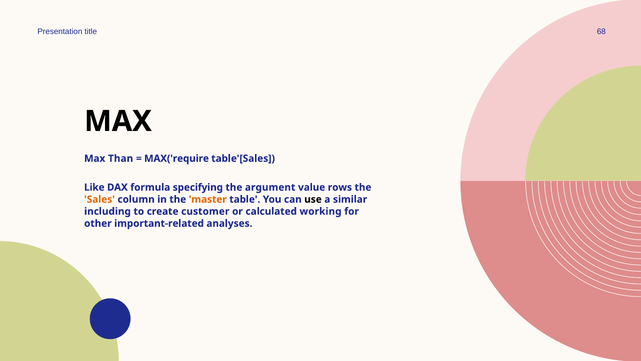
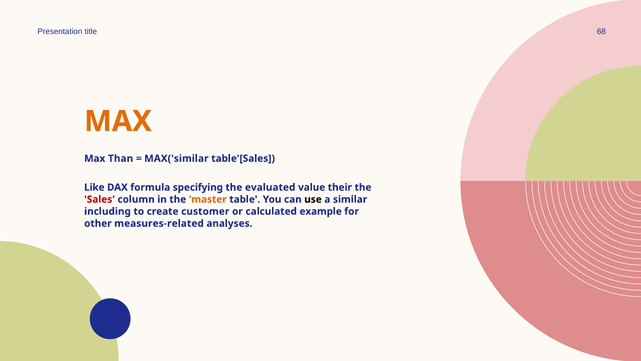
MAX colour: black -> orange (118, 121)
MAX('require: MAX('require -> MAX('similar (176, 158)
argument: argument -> evaluated (270, 187)
rows: rows -> their (340, 187)
Sales colour: orange -> red (100, 199)
working: working -> example (321, 211)
important-related: important-related -> measures-related (159, 223)
